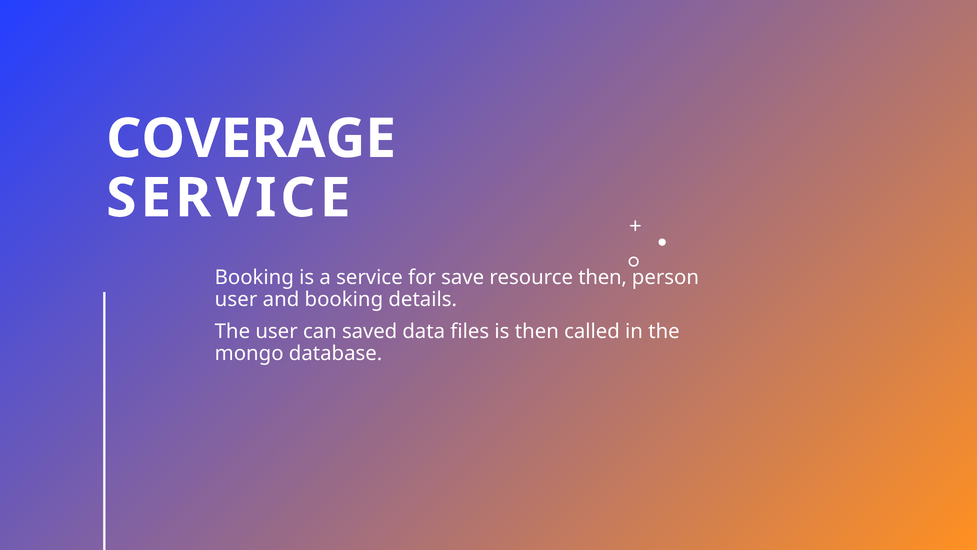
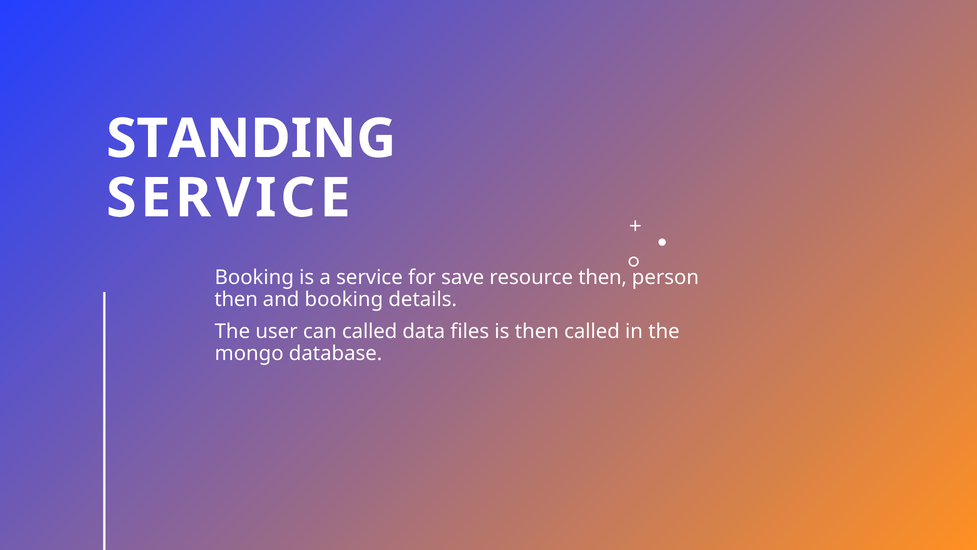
COVERAGE: COVERAGE -> STANDING (251, 139)
user: user -> then (236, 299)
can saved: saved -> called (370, 331)
